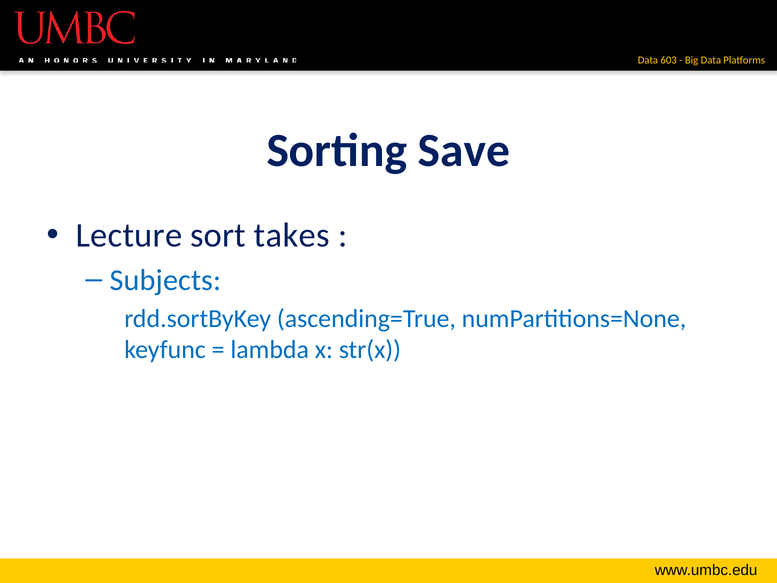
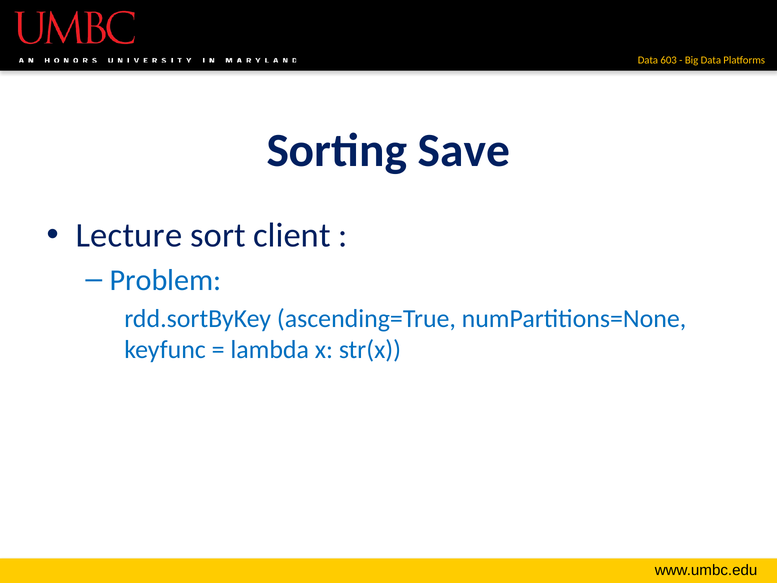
takes: takes -> client (292, 235)
Subjects: Subjects -> Problem (166, 280)
